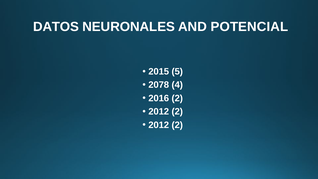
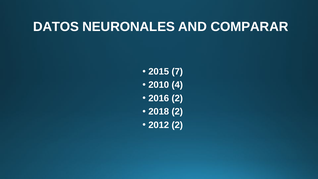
POTENCIAL: POTENCIAL -> COMPARAR (249, 27)
5: 5 -> 7 (177, 72)
2078: 2078 -> 2010 (159, 85)
2012: 2012 -> 2018 (159, 112)
